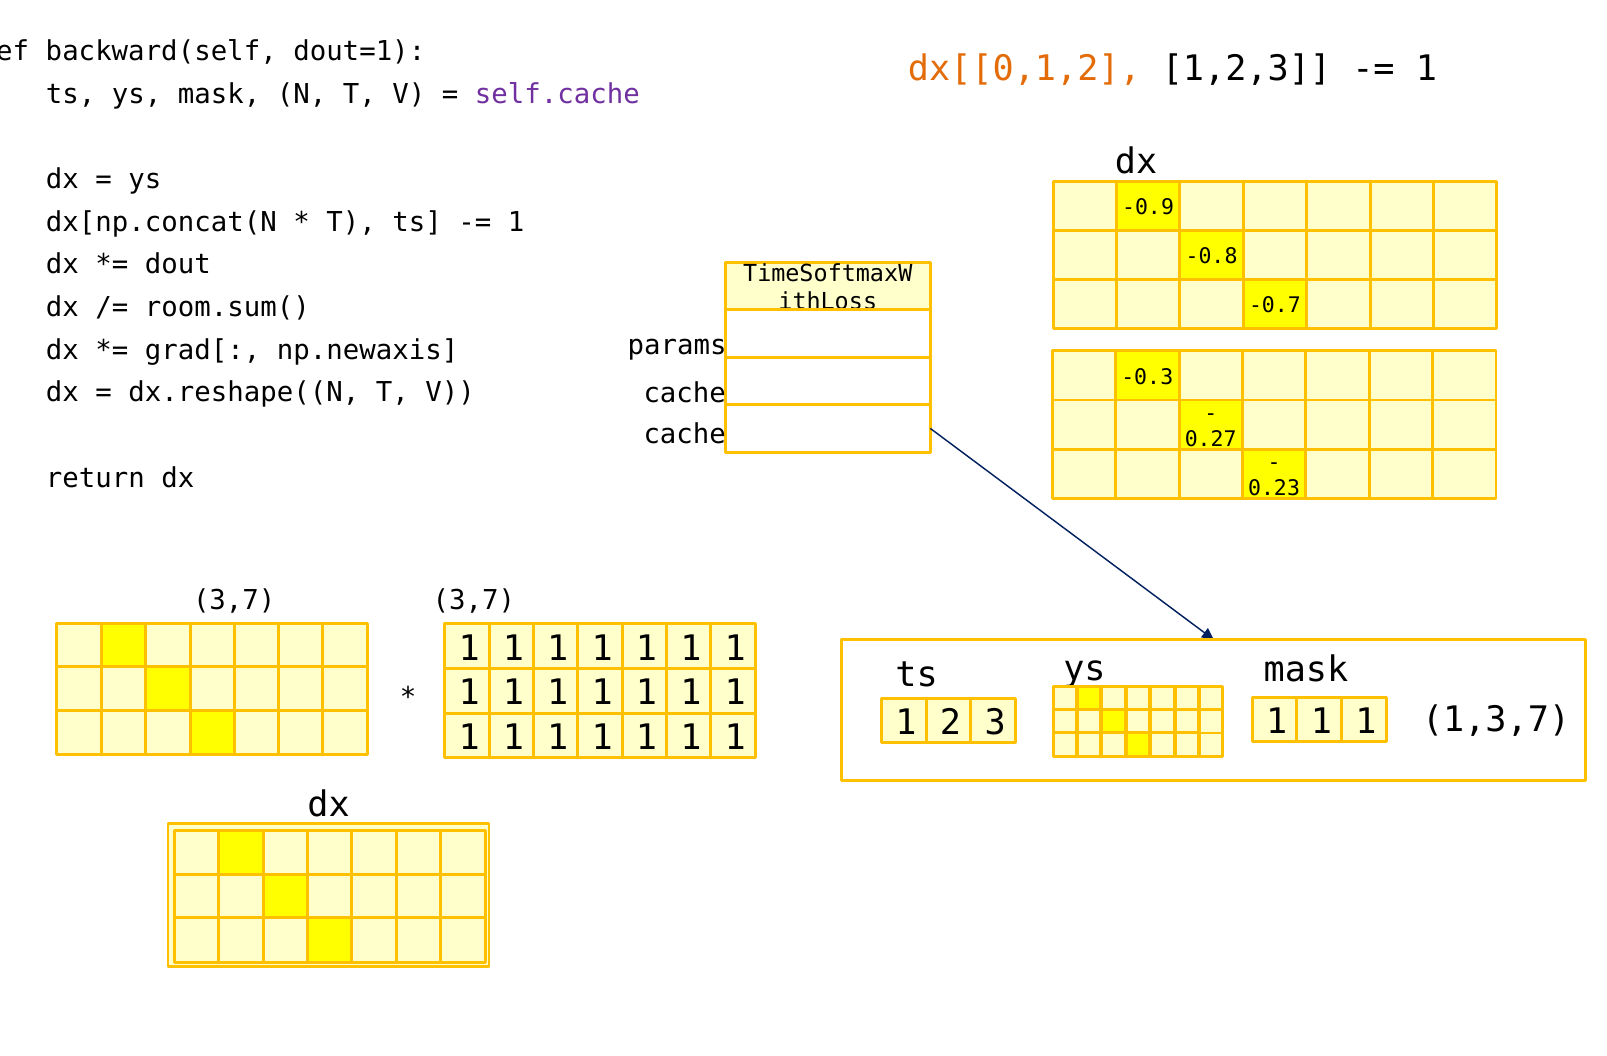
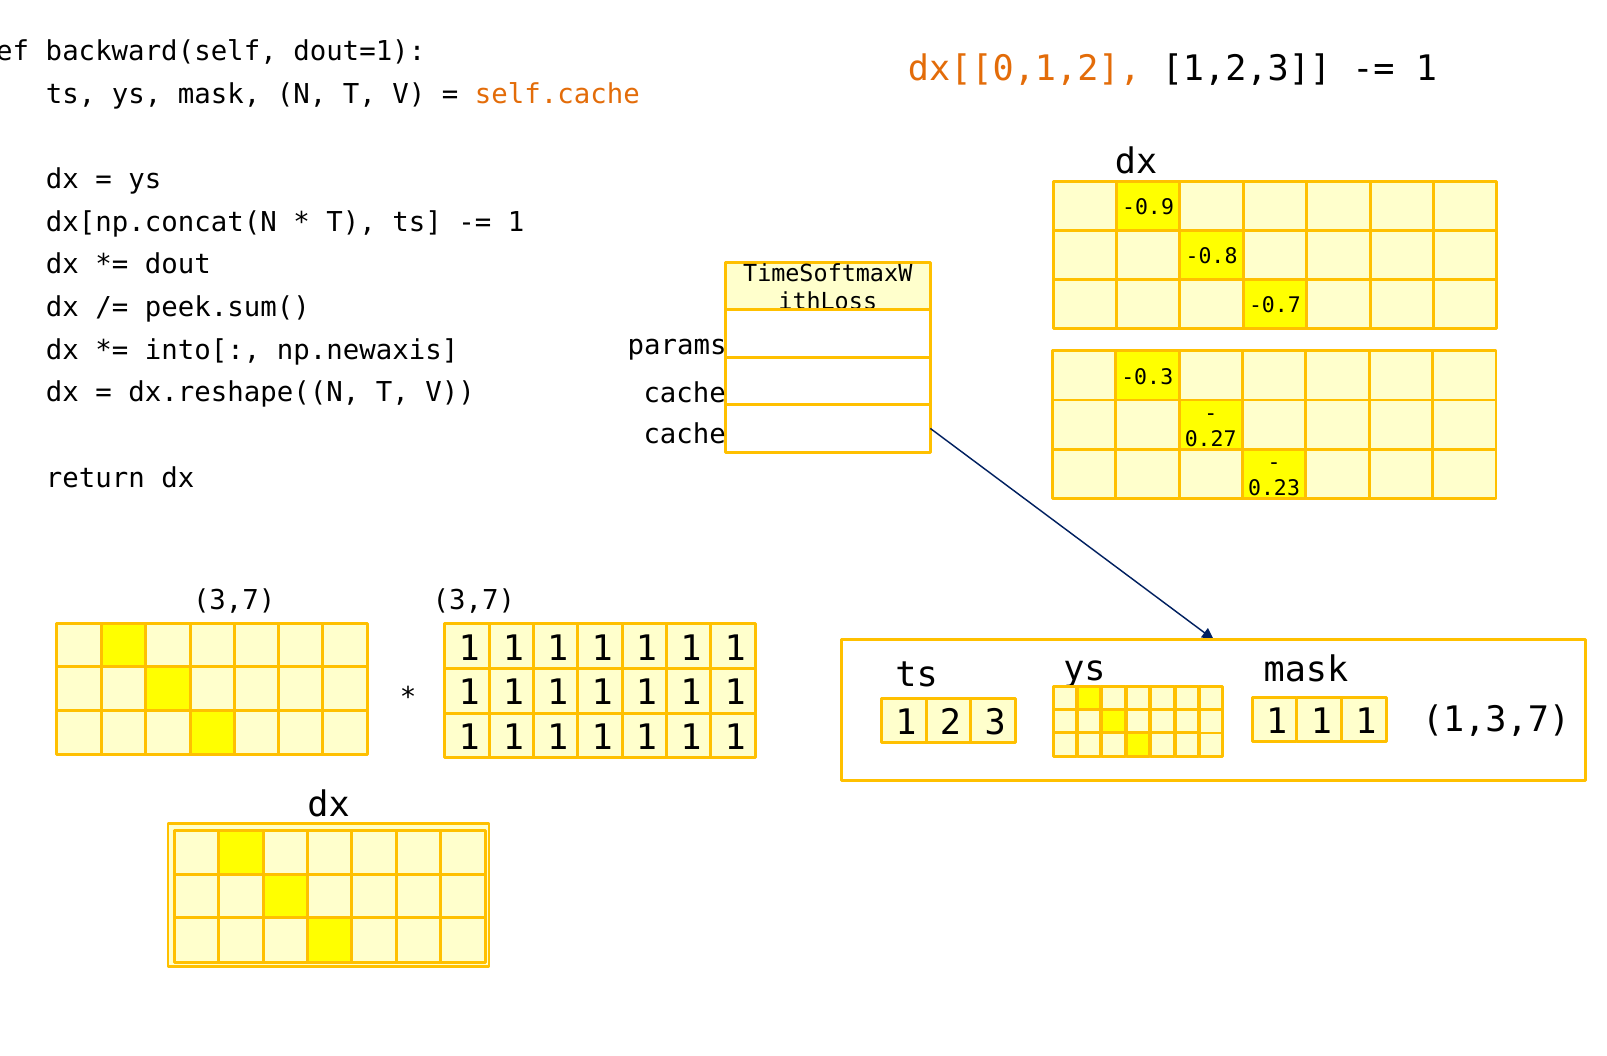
self.cache colour: purple -> orange (557, 94)
room.sum(: room.sum( -> peek.sum( (227, 307)
grad[: grad[ -> into[ (203, 350)
